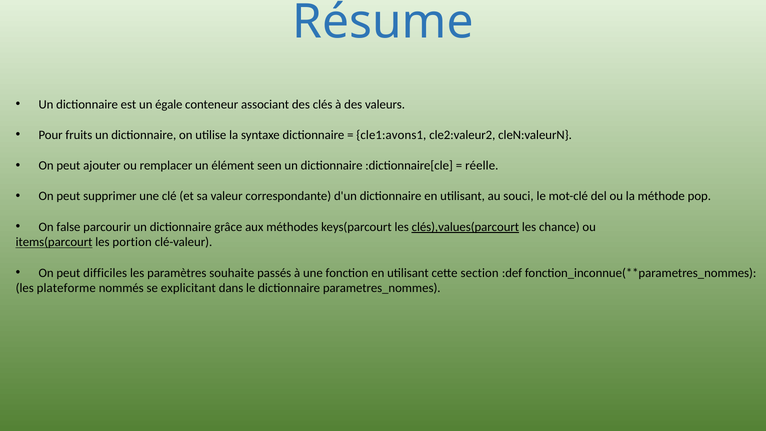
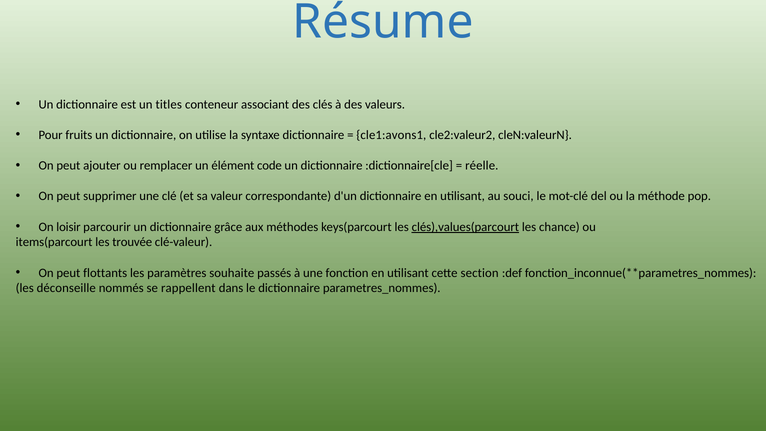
égale: égale -> titles (169, 104)
seen: seen -> code (269, 166)
false: false -> loisir (68, 227)
items(parcourt underline: present -> none (54, 242)
portion: portion -> trouvée (132, 242)
difficiles: difficiles -> flottants (105, 273)
plateforme: plateforme -> déconseille (66, 288)
explicitant: explicitant -> rappellent (188, 288)
